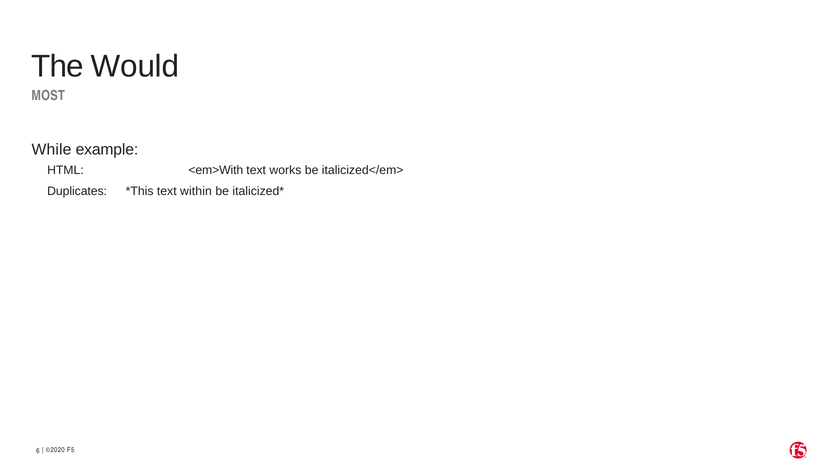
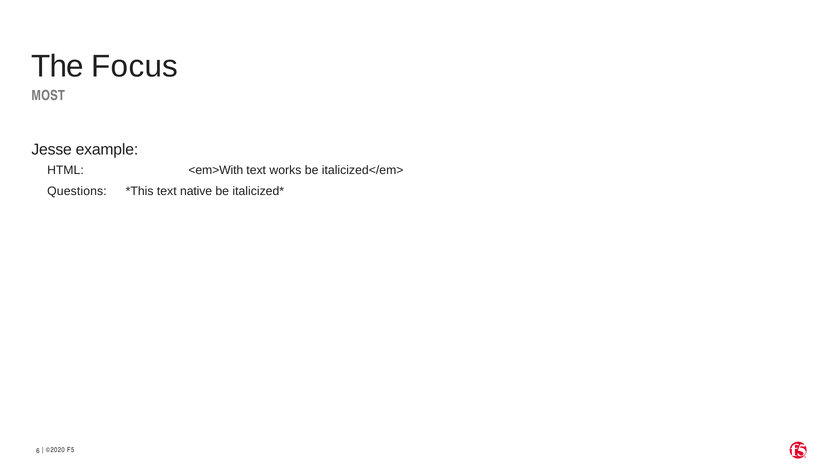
Would: Would -> Focus (135, 66)
While: While -> Jesse (52, 149)
Duplicates: Duplicates -> Questions (77, 191)
within: within -> native (196, 191)
